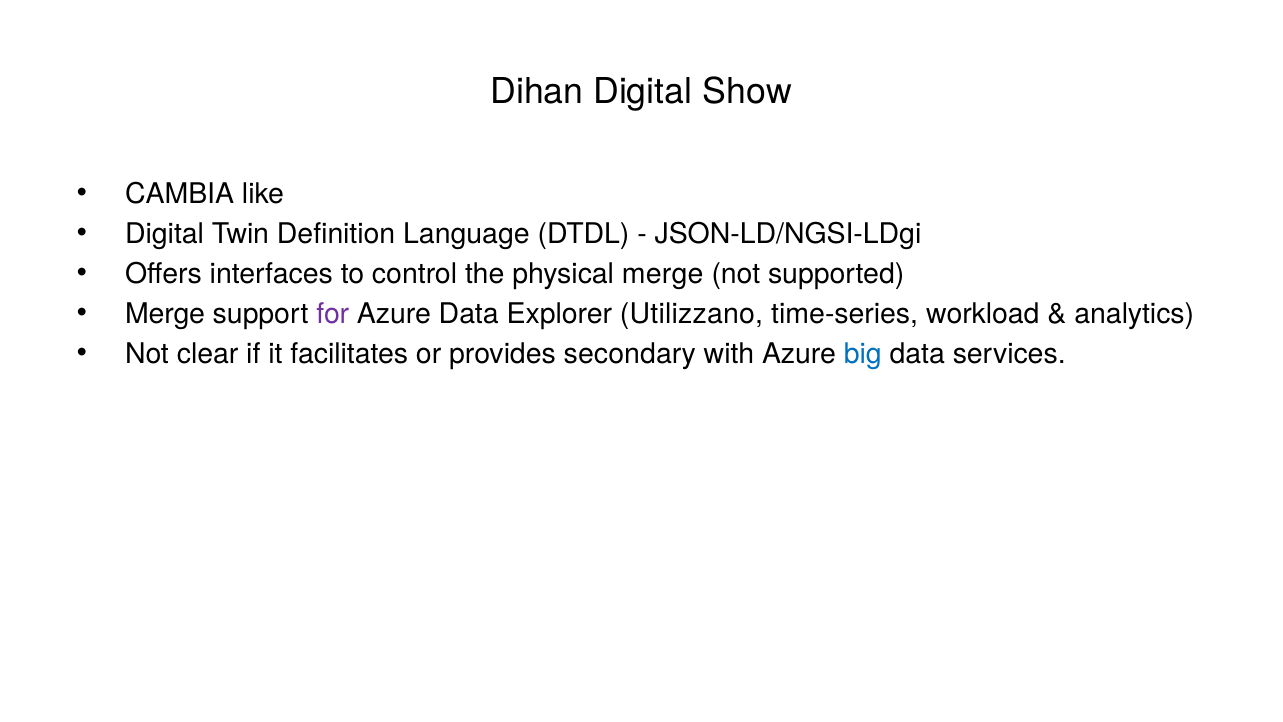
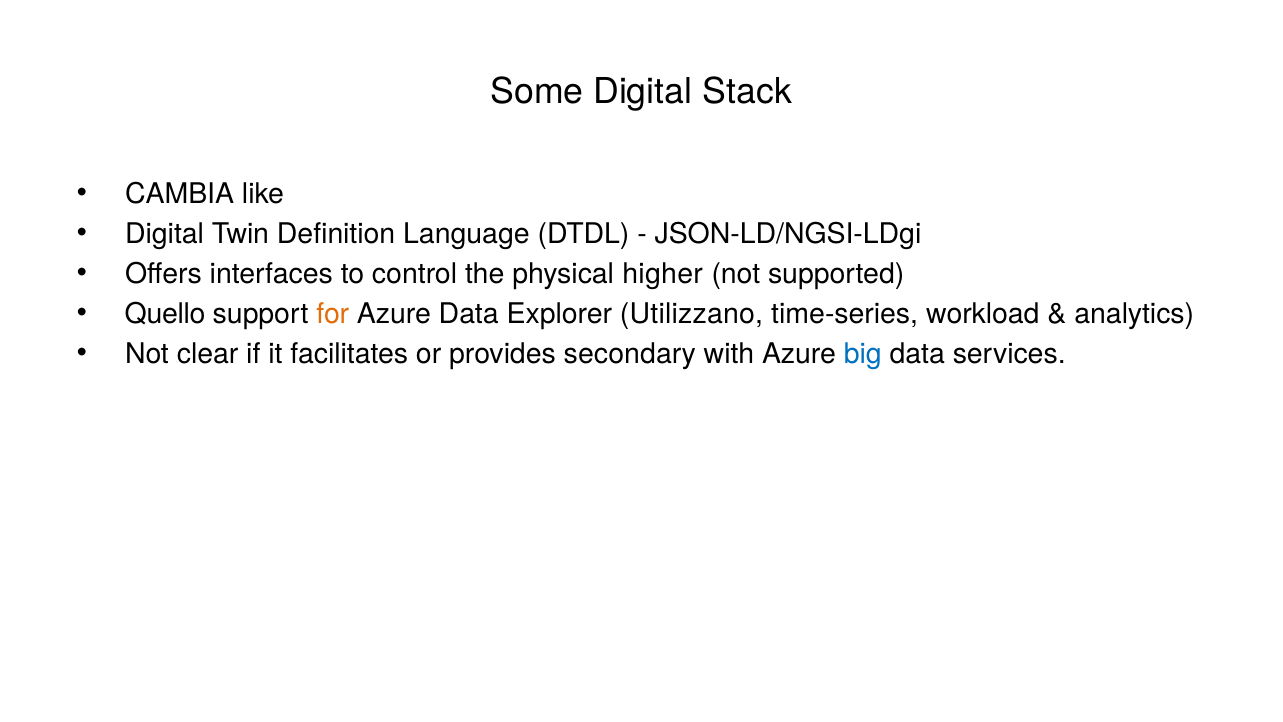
Dihan: Dihan -> Some (537, 91)
Show: Show -> Stack (747, 91)
physical merge: merge -> higher (663, 274)
Merge: Merge -> Quello (165, 314)
for colour: purple -> orange (333, 314)
